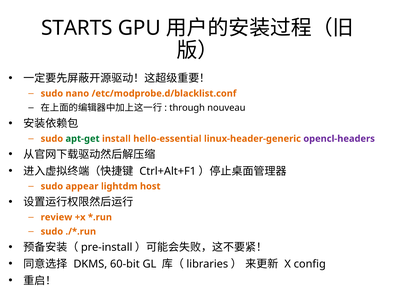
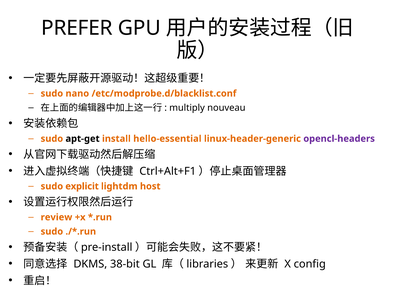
STARTS: STARTS -> PREFER (77, 28)
through: through -> multiply (187, 108)
apt-get colour: green -> black (83, 139)
appear: appear -> explicit (82, 186)
60-bit: 60-bit -> 38-bit (125, 264)
